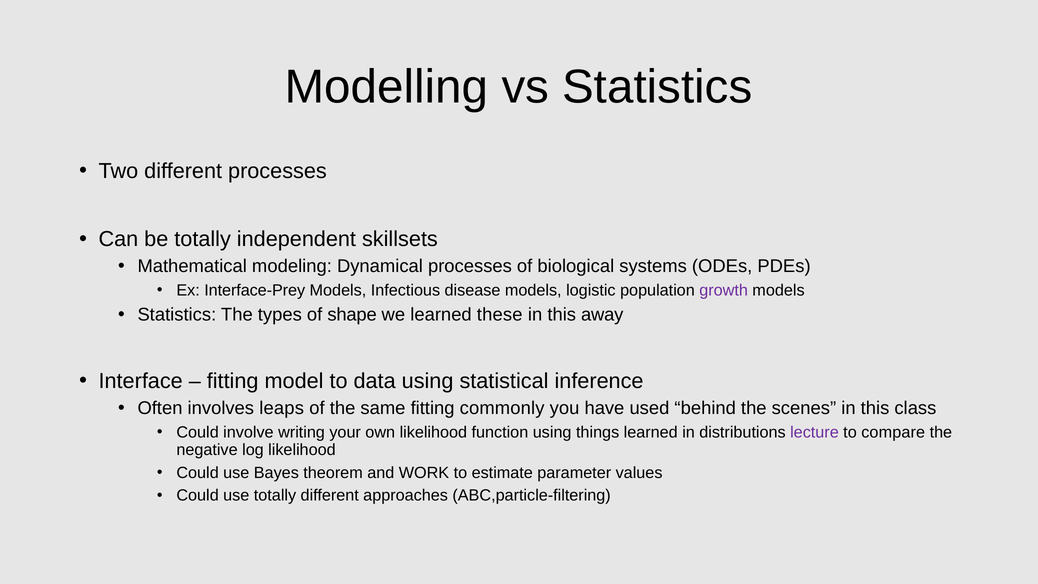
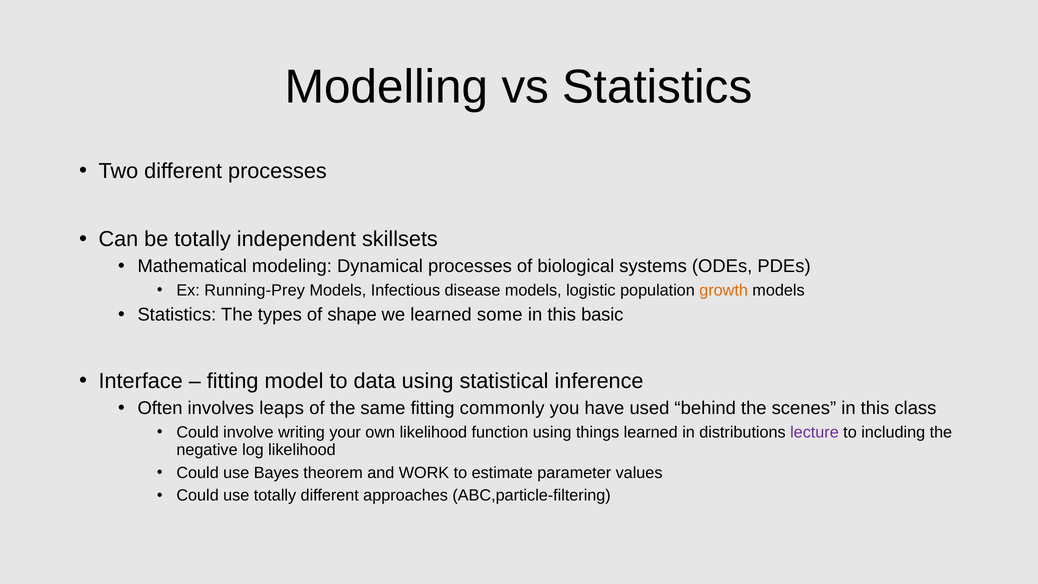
Interface-Prey: Interface-Prey -> Running-Prey (255, 290)
growth colour: purple -> orange (724, 290)
these: these -> some (500, 314)
away: away -> basic (602, 314)
compare: compare -> including (893, 432)
